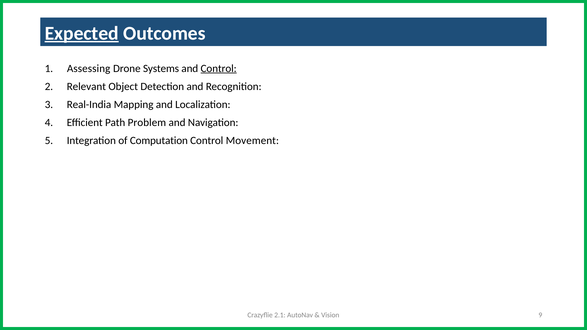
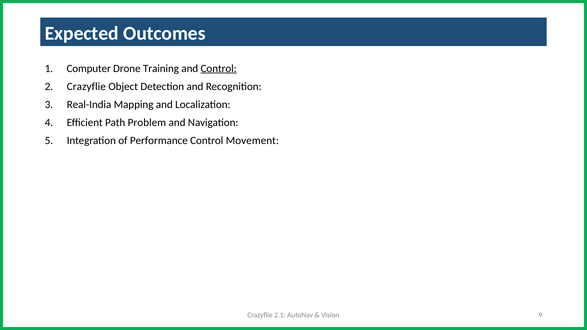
Expected underline: present -> none (82, 33)
Assessing: Assessing -> Computer (89, 68)
Systems: Systems -> Training (161, 68)
Relevant: Relevant -> Crazyflie (86, 86)
Computation: Computation -> Performance (159, 140)
